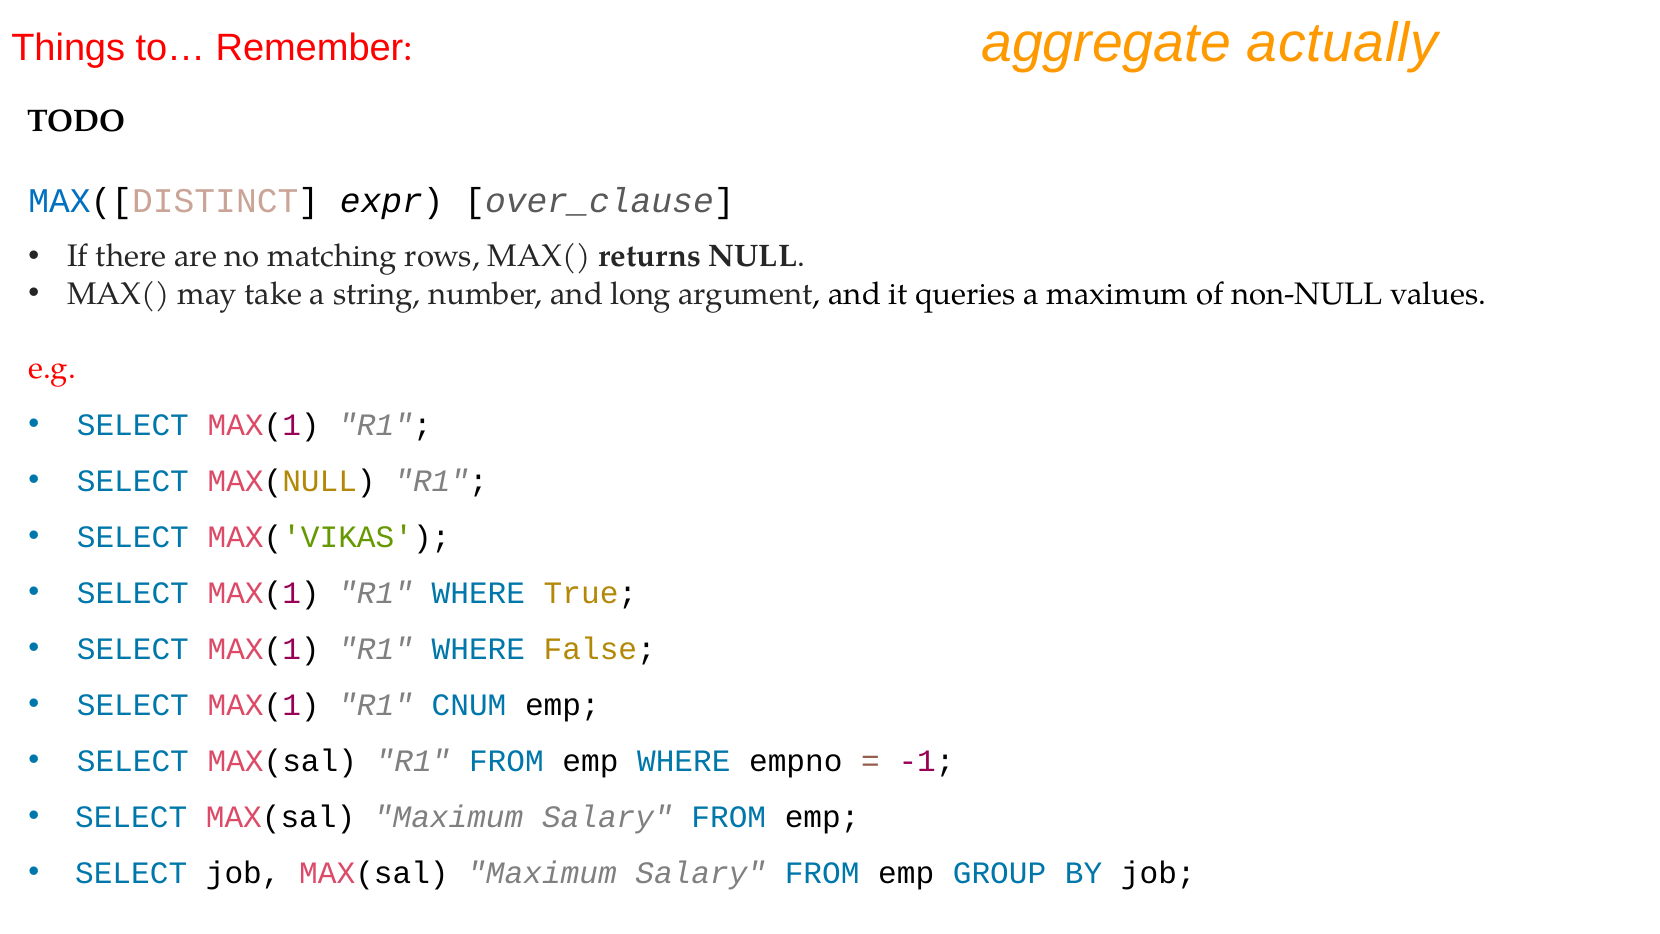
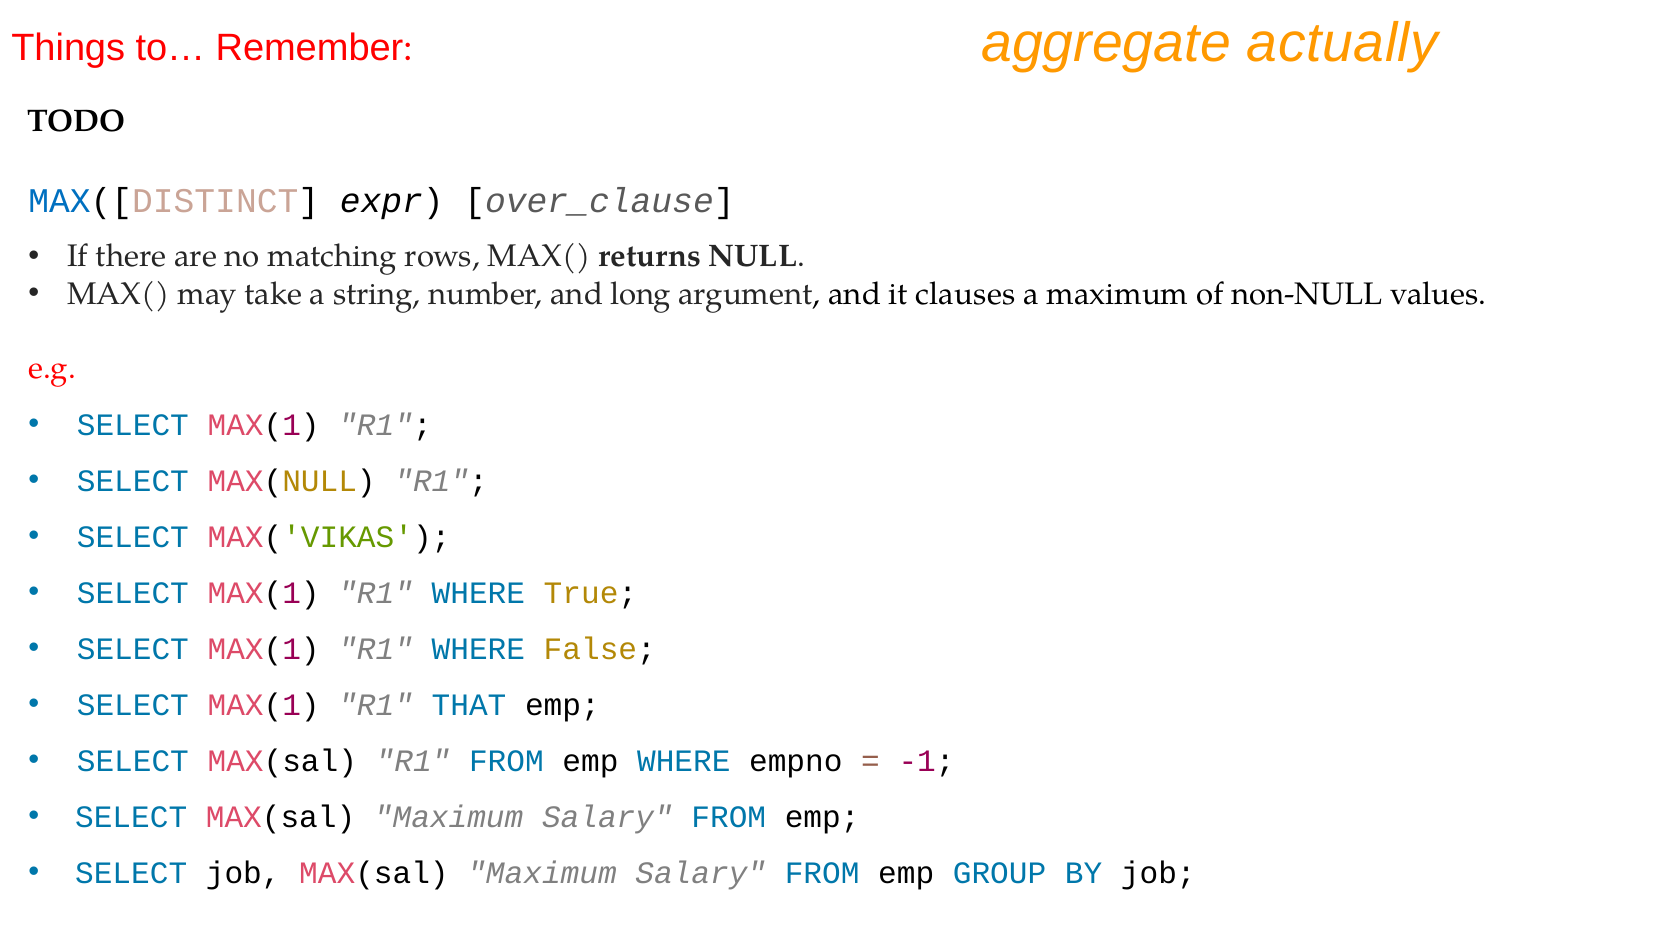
queries: queries -> clauses (966, 294)
CNUM: CNUM -> THAT (469, 705)
